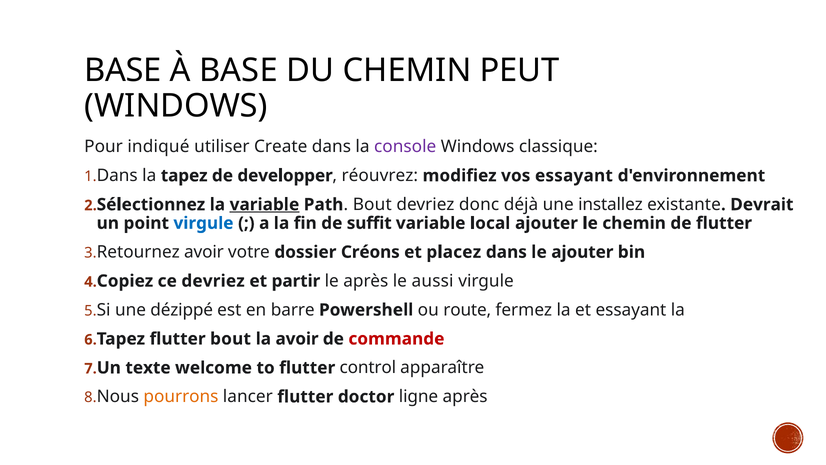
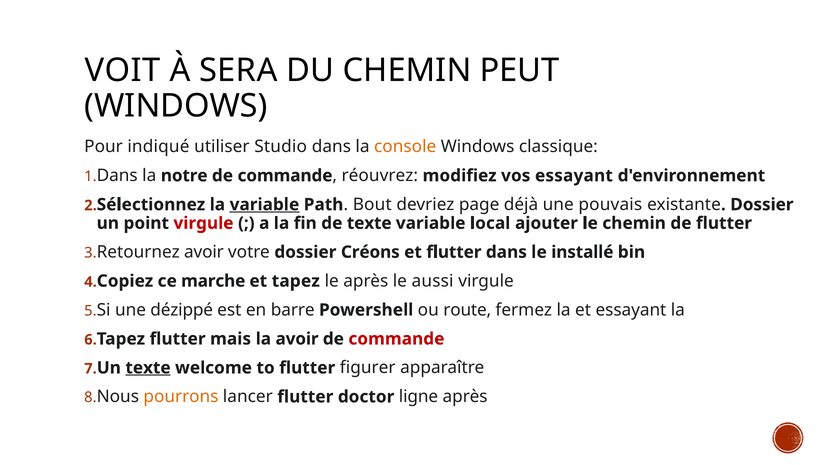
BASE: BASE -> VOIT (123, 70)
À BASE: BASE -> SERA (238, 70)
Create: Create -> Studio (281, 147)
console colour: purple -> orange (405, 147)
tapez: tapez -> notre (184, 176)
developper: developper -> commande (285, 176)
donc: donc -> page (479, 204)
installez: installez -> pouvais (610, 204)
Devrait: Devrait -> Dossier (762, 204)
virgule colour: blue -> red (203, 223)
de suffit: suffit -> texte (369, 223)
et placez: placez -> flutter (454, 252)
le ajouter: ajouter -> installé (582, 252)
ce devriez: devriez -> marche (213, 281)
partir: partir -> tapez (296, 281)
flutter bout: bout -> mais (231, 339)
texte underline: none -> present (148, 368)
control: control -> figurer (368, 368)
